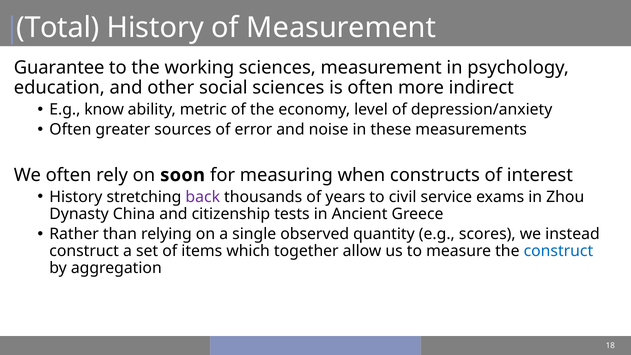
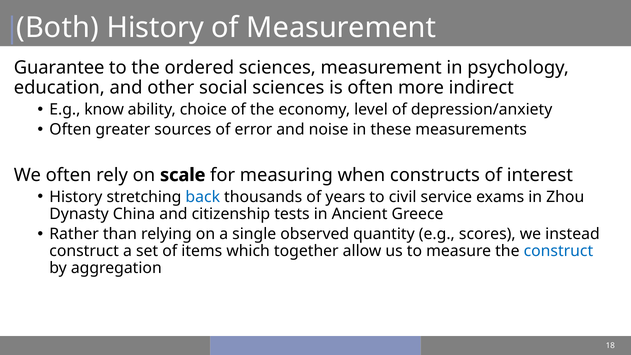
Total: Total -> Both (58, 28)
working: working -> ordered (199, 68)
metric: metric -> choice (203, 109)
soon: soon -> scale (183, 175)
back colour: purple -> blue (203, 197)
